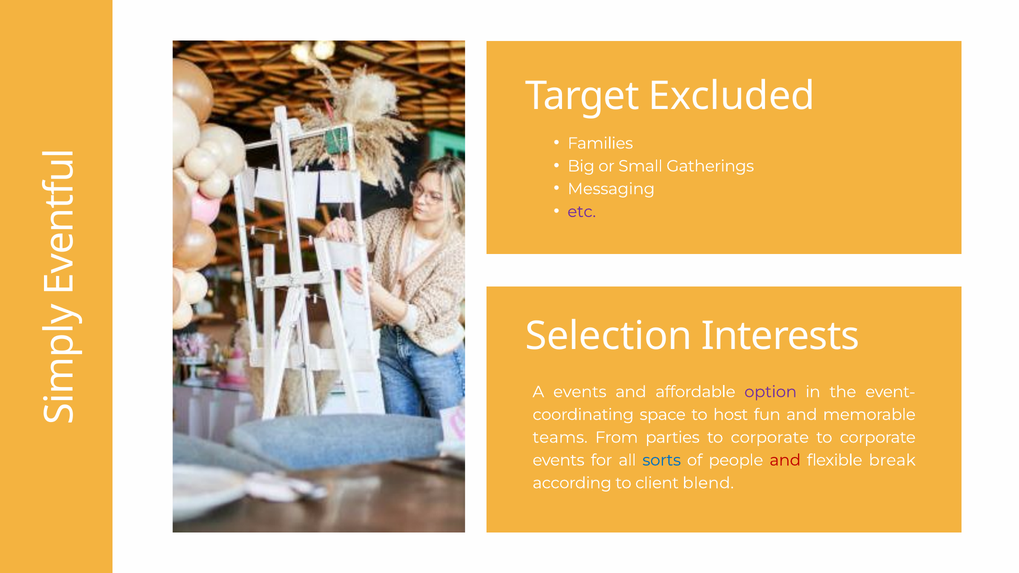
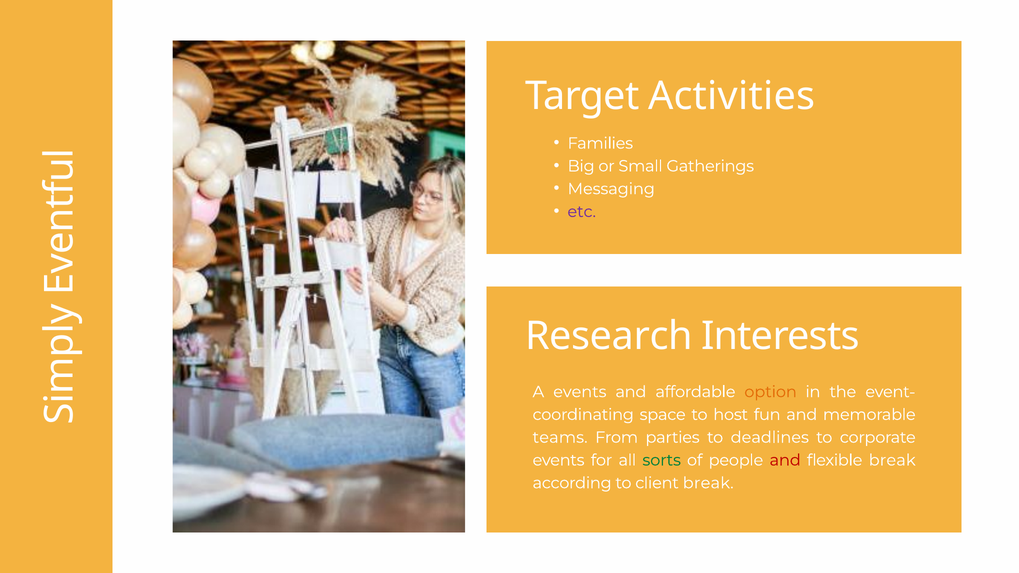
Excluded: Excluded -> Activities (732, 96)
Selection: Selection -> Research (609, 336)
option colour: purple -> orange (771, 392)
parties to corporate: corporate -> deadlines (770, 438)
sorts colour: blue -> green (662, 460)
client blend: blend -> break (708, 483)
